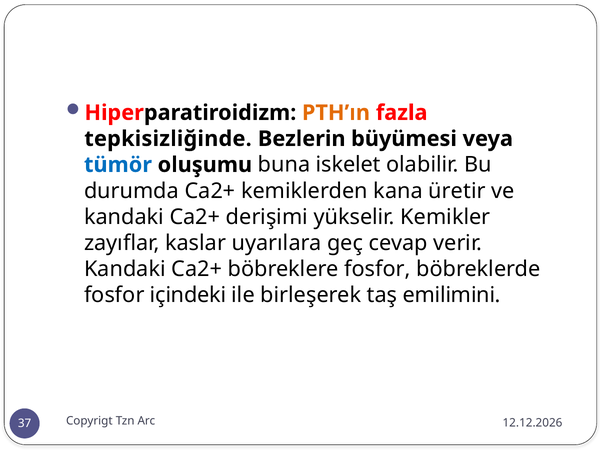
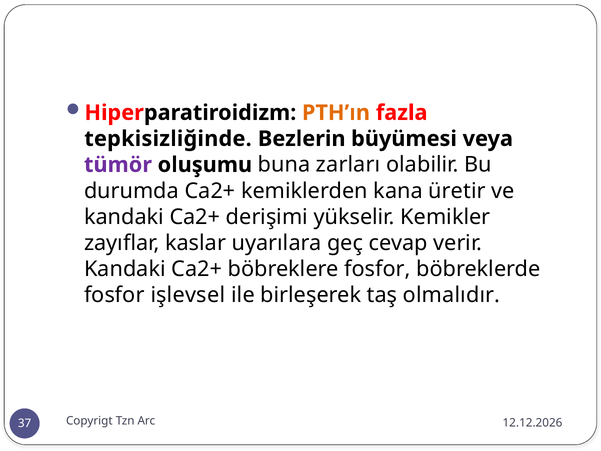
tümör colour: blue -> purple (118, 165)
iskelet: iskelet -> zarları (348, 165)
içindeki: içindeki -> işlevsel (188, 295)
emilimini: emilimini -> olmalıdır (452, 295)
